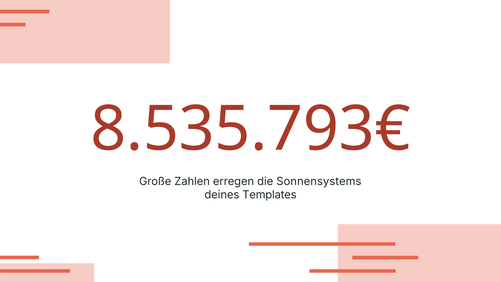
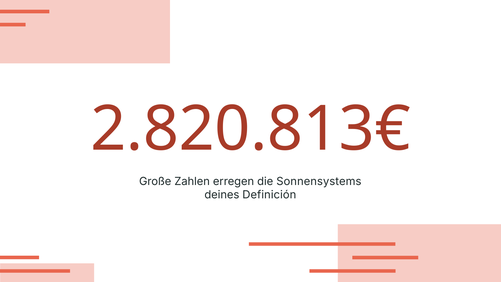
8.535.793€: 8.535.793€ -> 2.820.813€ (250, 129)
Templates: Templates -> Definición (269, 195)
